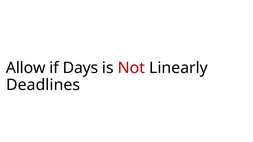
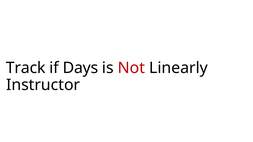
Allow: Allow -> Track (26, 68)
Deadlines: Deadlines -> Instructor (43, 85)
